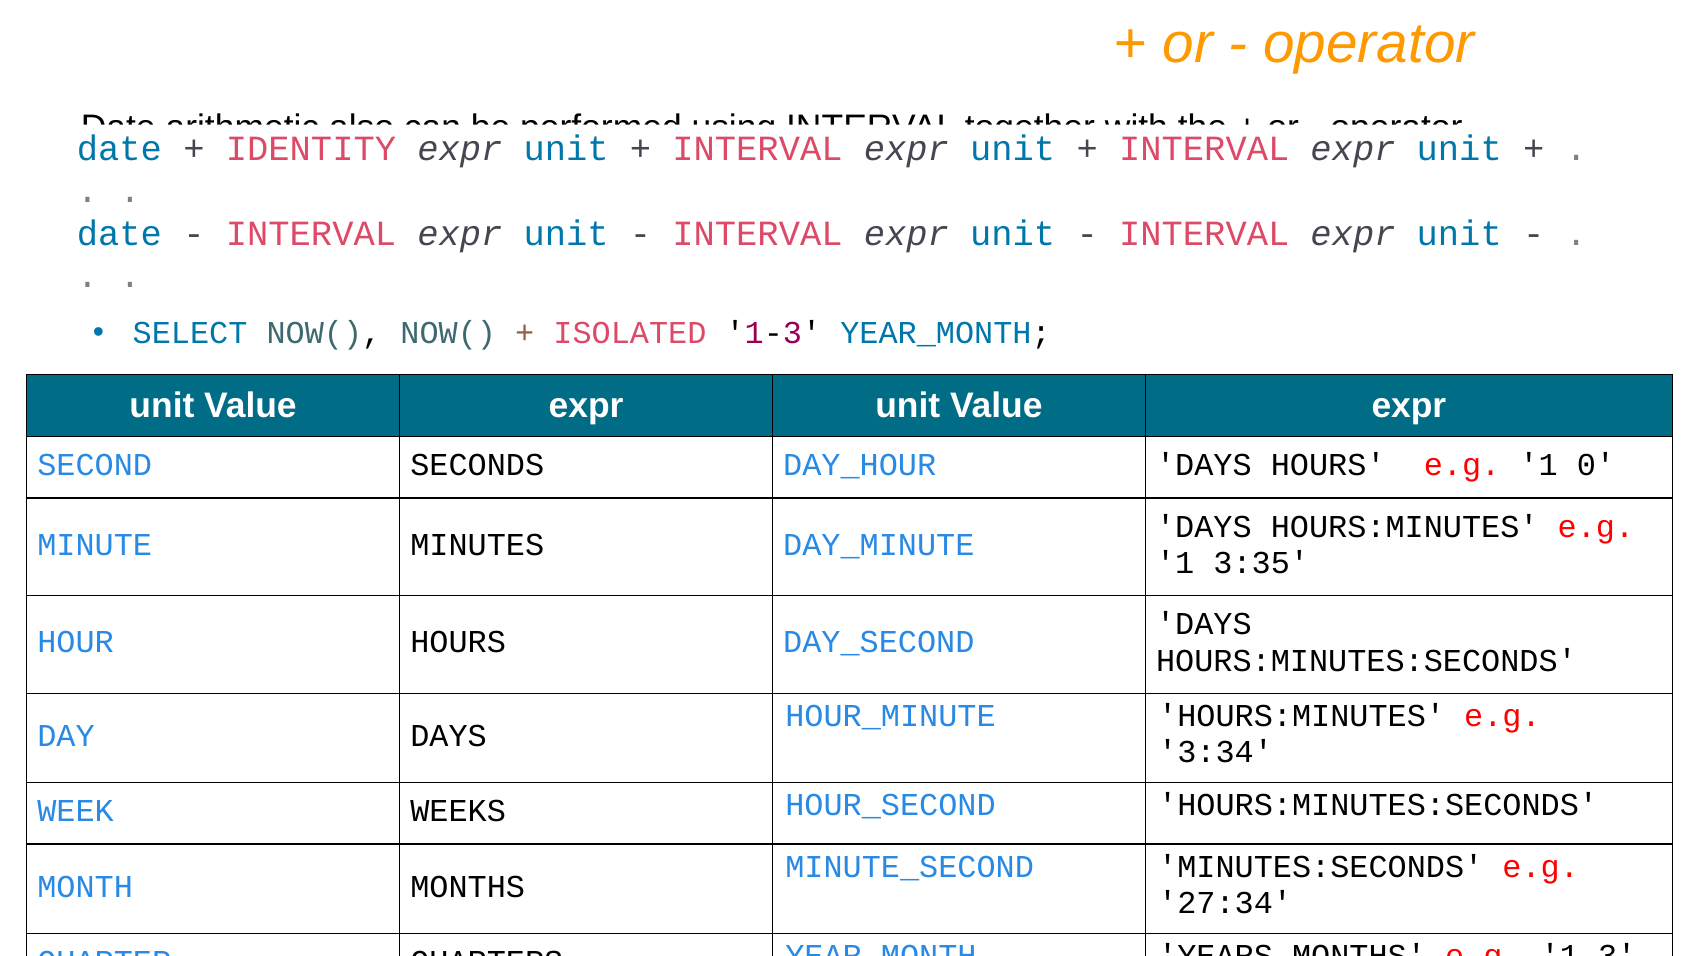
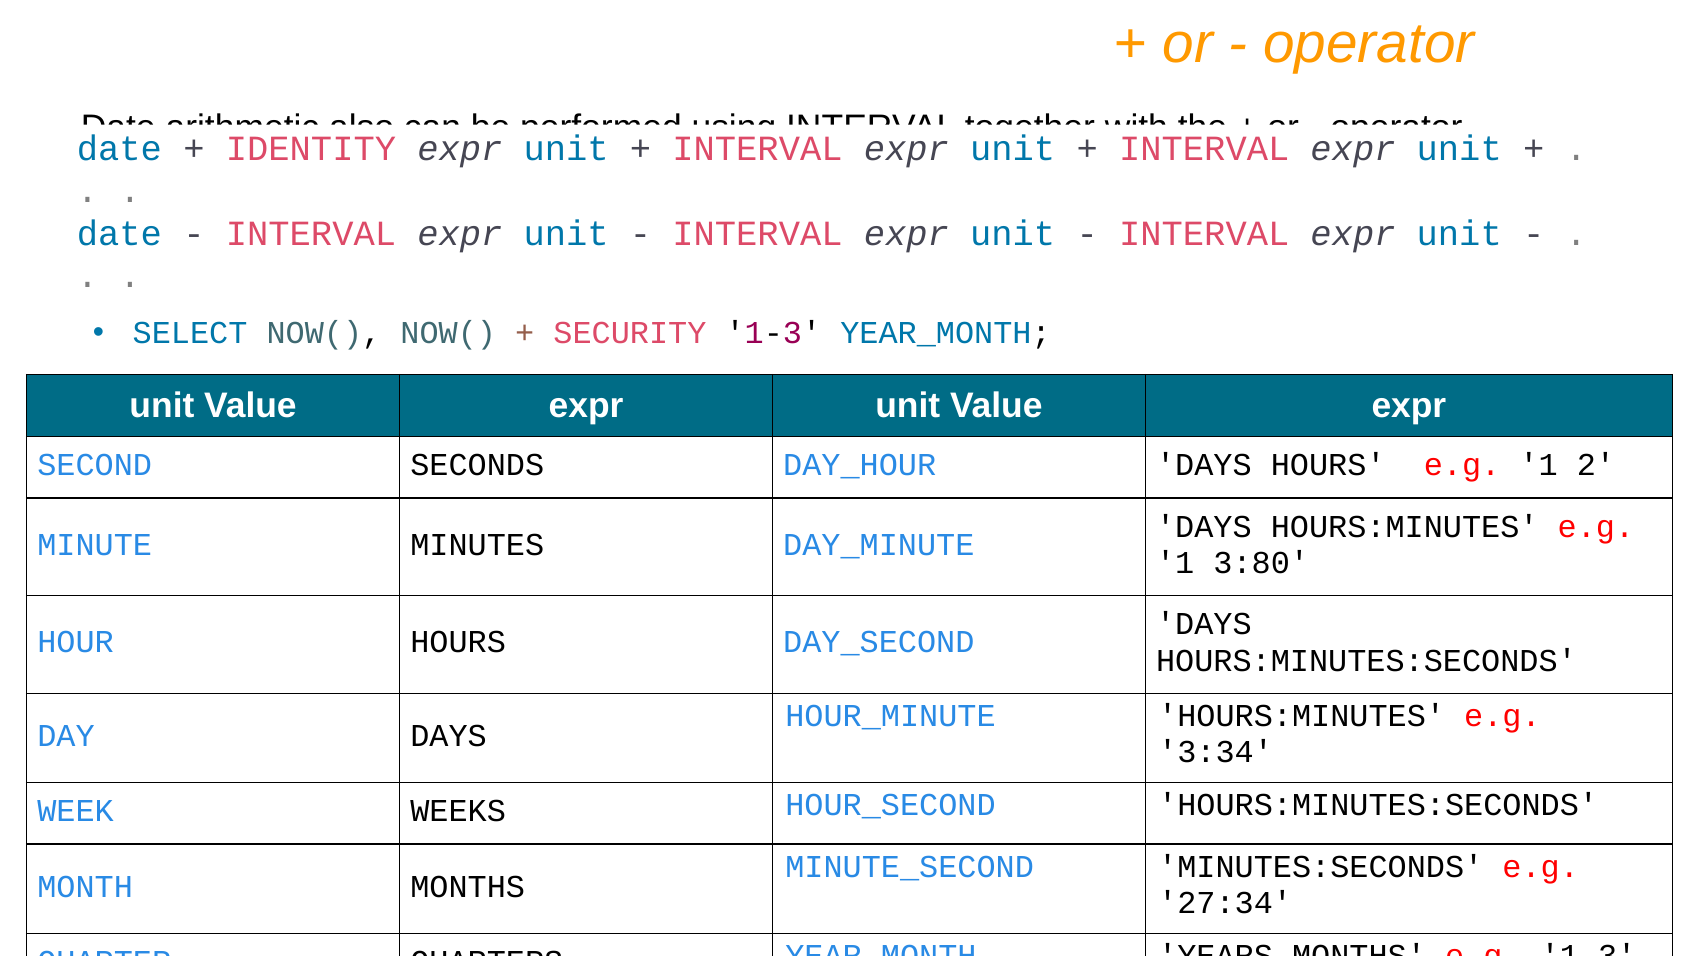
ISOLATED: ISOLATED -> SECURITY (630, 333)
0: 0 -> 2 (1596, 465)
3:35: 3:35 -> 3:80 (1261, 563)
